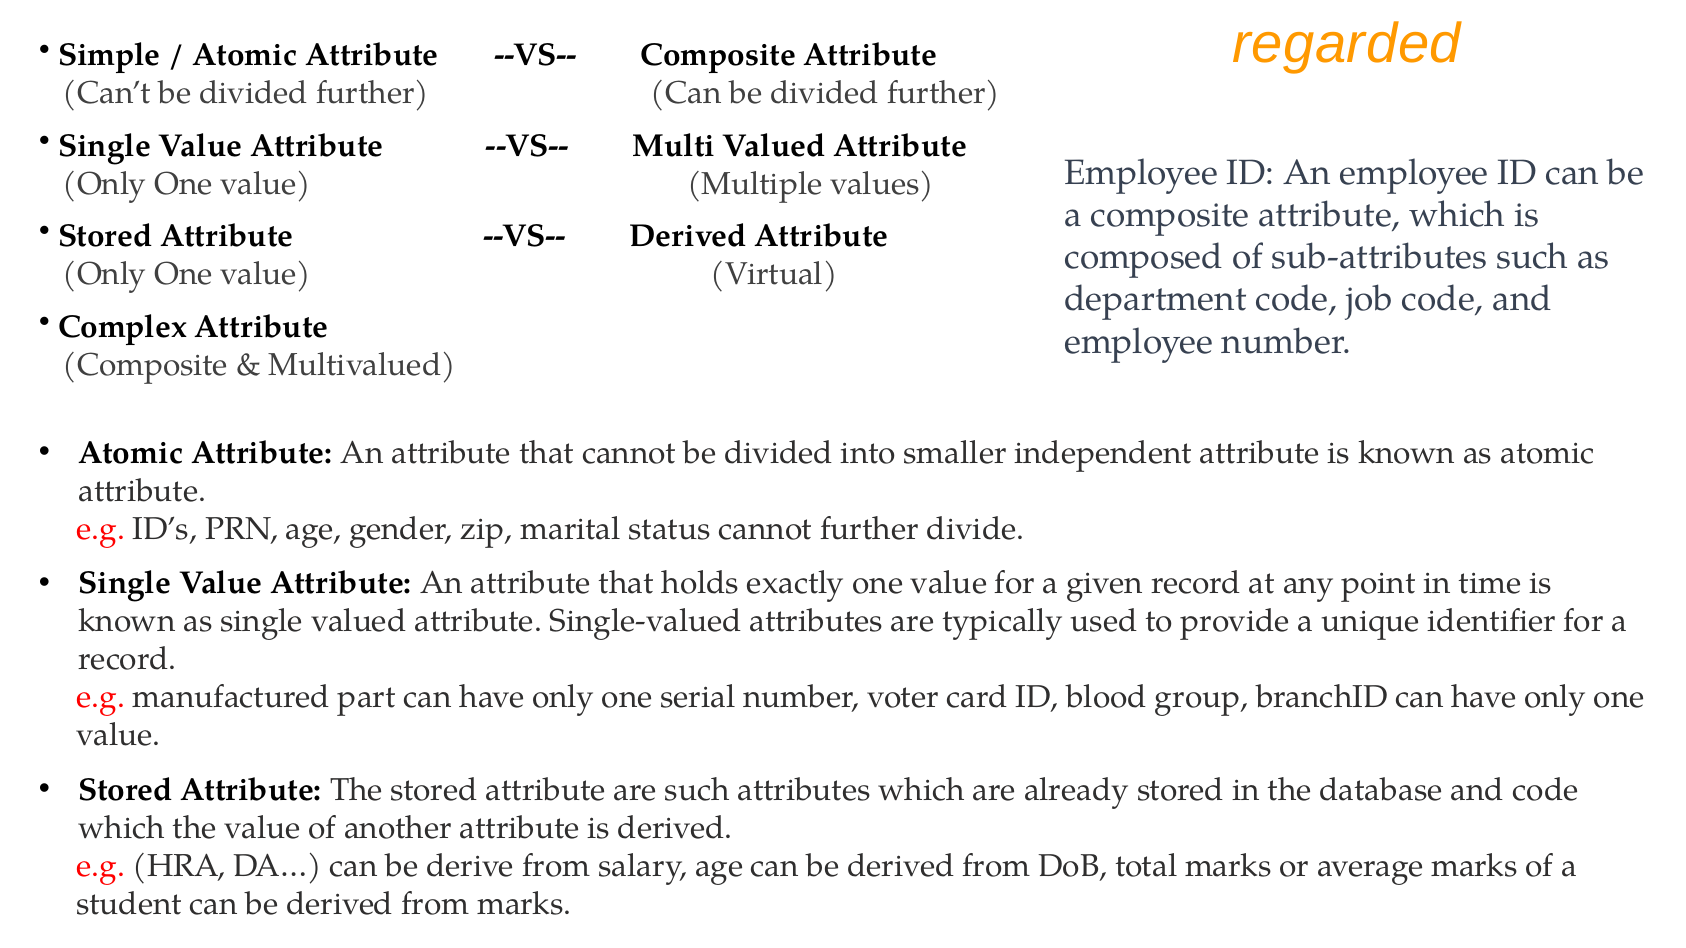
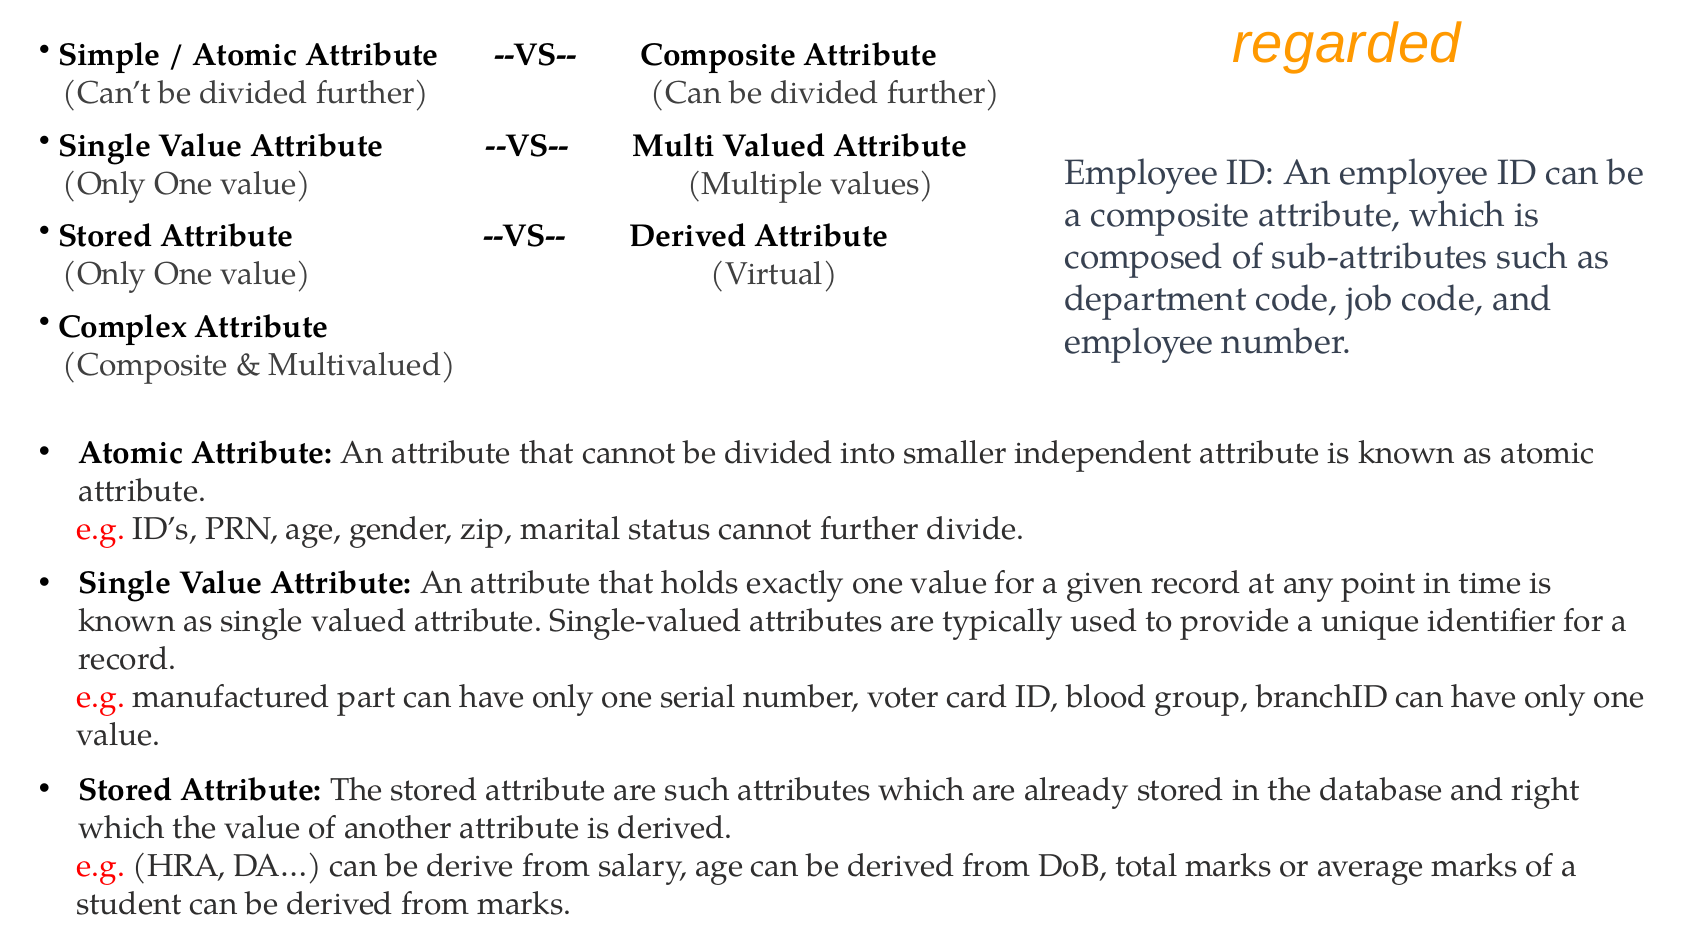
and code: code -> right (1546, 790)
